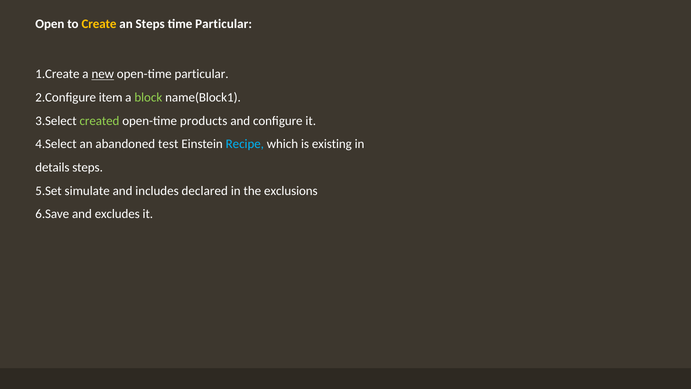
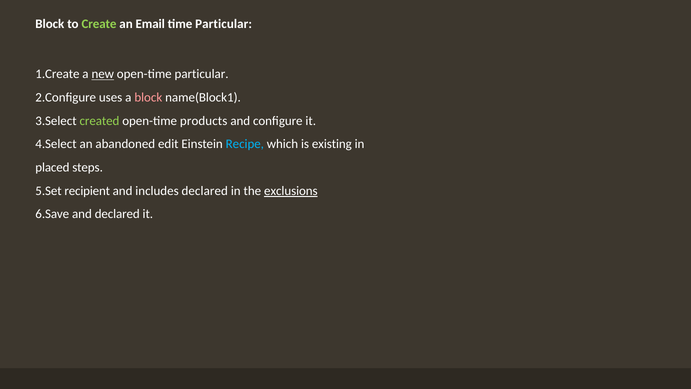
Open: Open -> Block (50, 24)
Create colour: yellow -> light green (99, 24)
an Steps: Steps -> Email (150, 24)
item: item -> uses (111, 97)
block colour: light green -> pink (148, 97)
test: test -> edit (168, 144)
details: details -> placed (52, 167)
simulate: simulate -> recipient (87, 191)
exclusions underline: none -> present (291, 191)
and excludes: excludes -> declared (117, 214)
